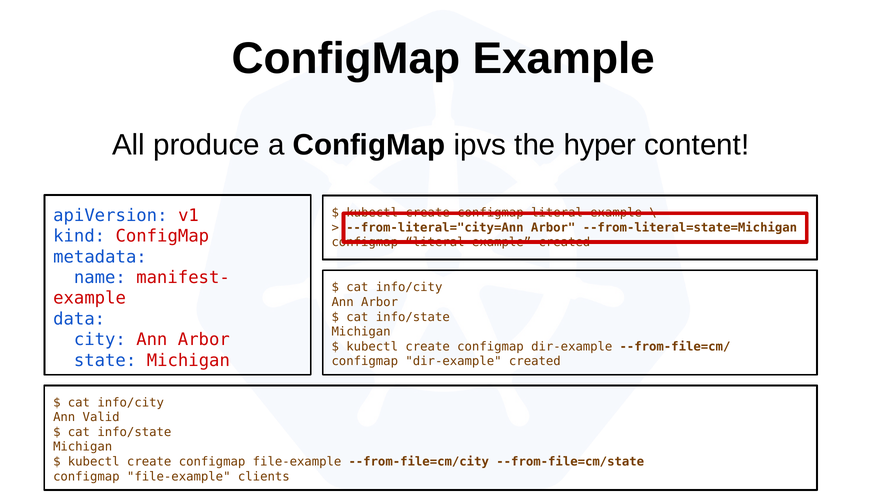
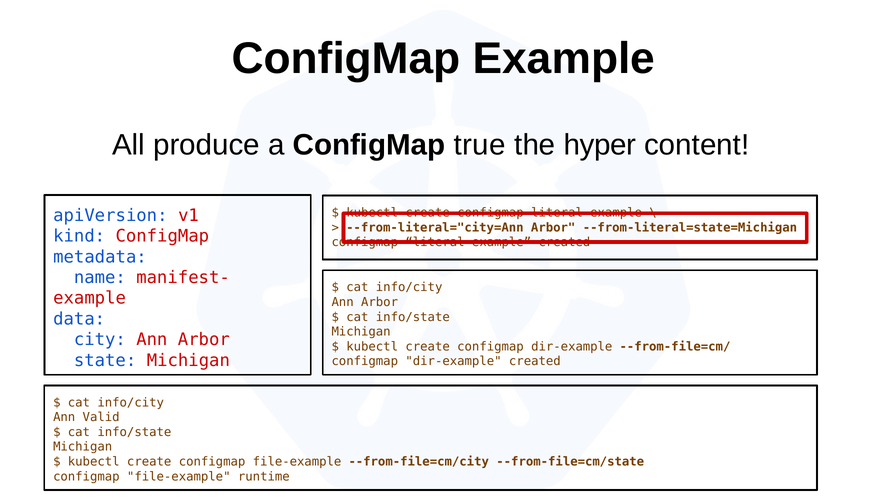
ipvs: ipvs -> true (480, 145)
clients: clients -> runtime (264, 476)
